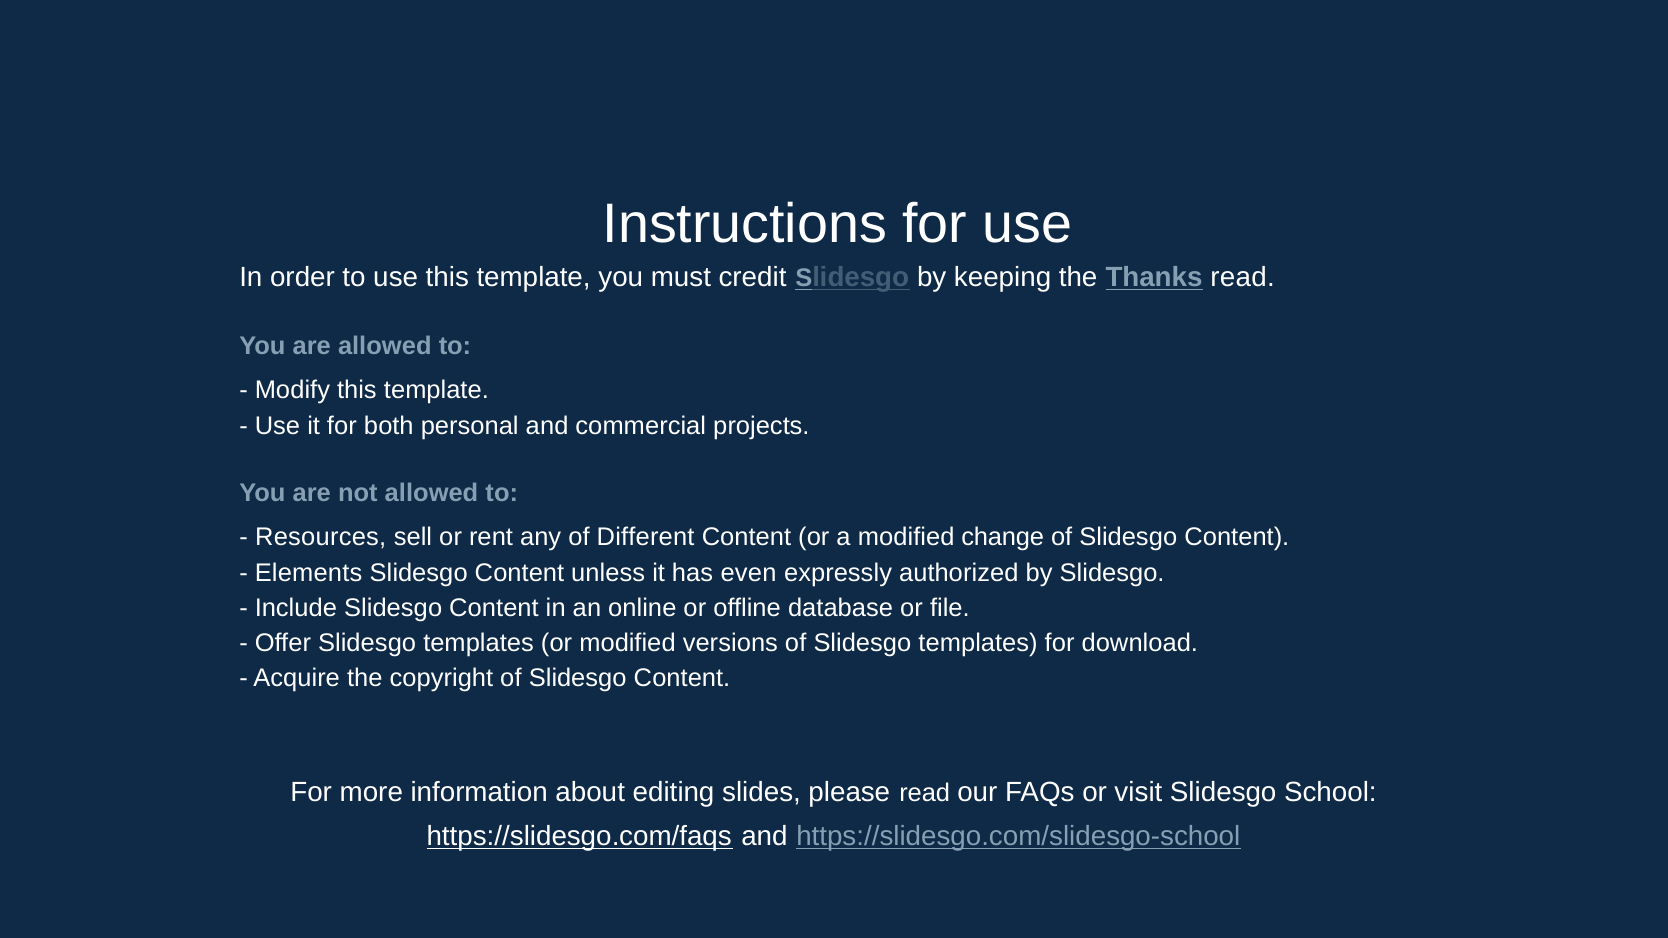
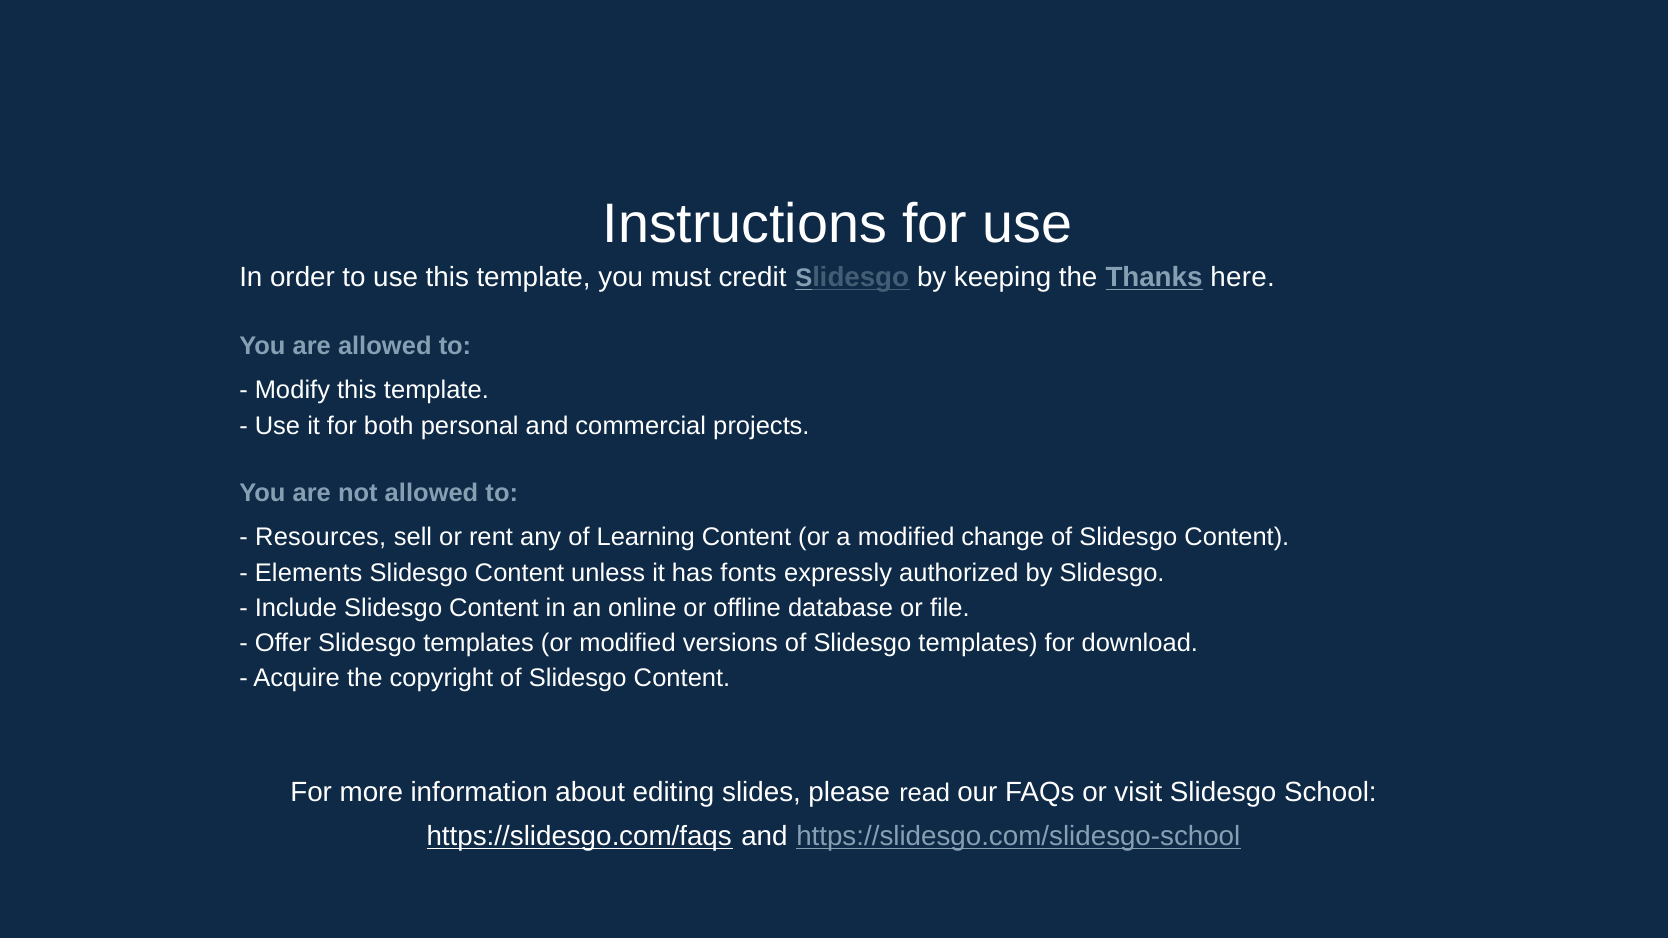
Thanks read: read -> here (1243, 277)
Different: Different -> Learning (646, 538)
even: even -> fonts (749, 573)
